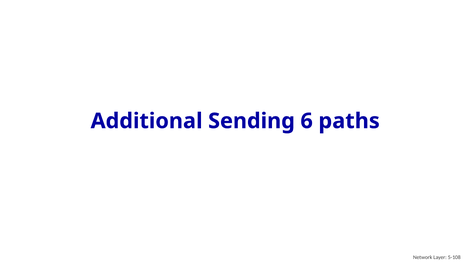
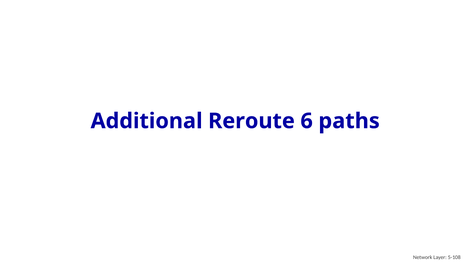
Sending: Sending -> Reroute (251, 121)
